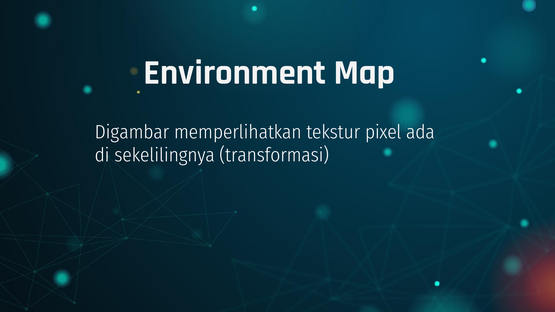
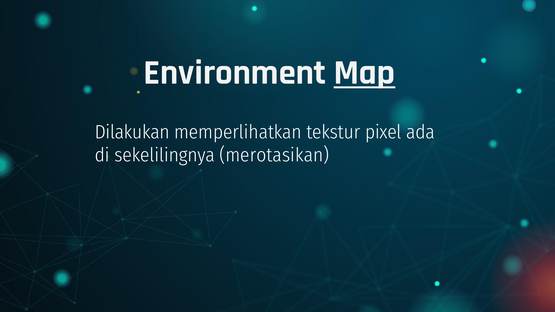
Map underline: none -> present (365, 72)
Digambar: Digambar -> Dilakukan (132, 132)
transformasi: transformasi -> merotasikan (274, 155)
